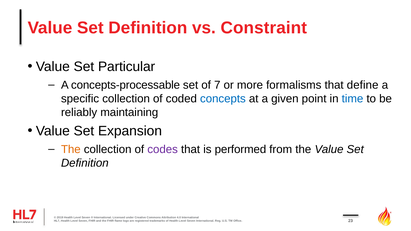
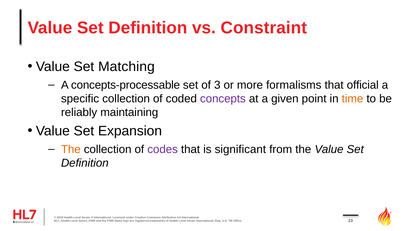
Particular: Particular -> Matching (126, 67)
7: 7 -> 3 (217, 85)
define: define -> official (363, 85)
concepts colour: blue -> purple (223, 99)
time colour: blue -> orange (353, 99)
performed: performed -> significant (240, 149)
